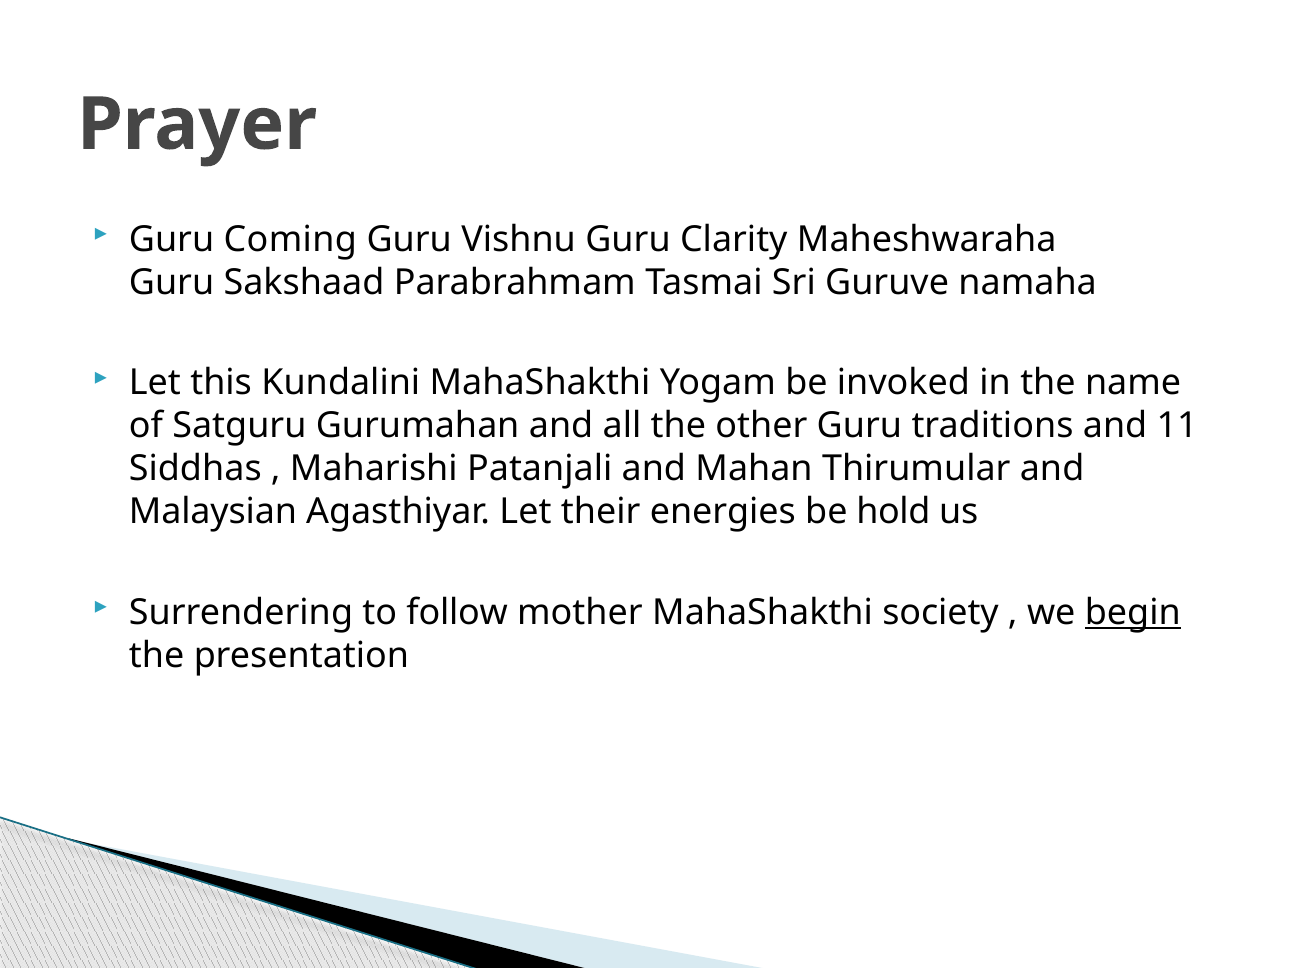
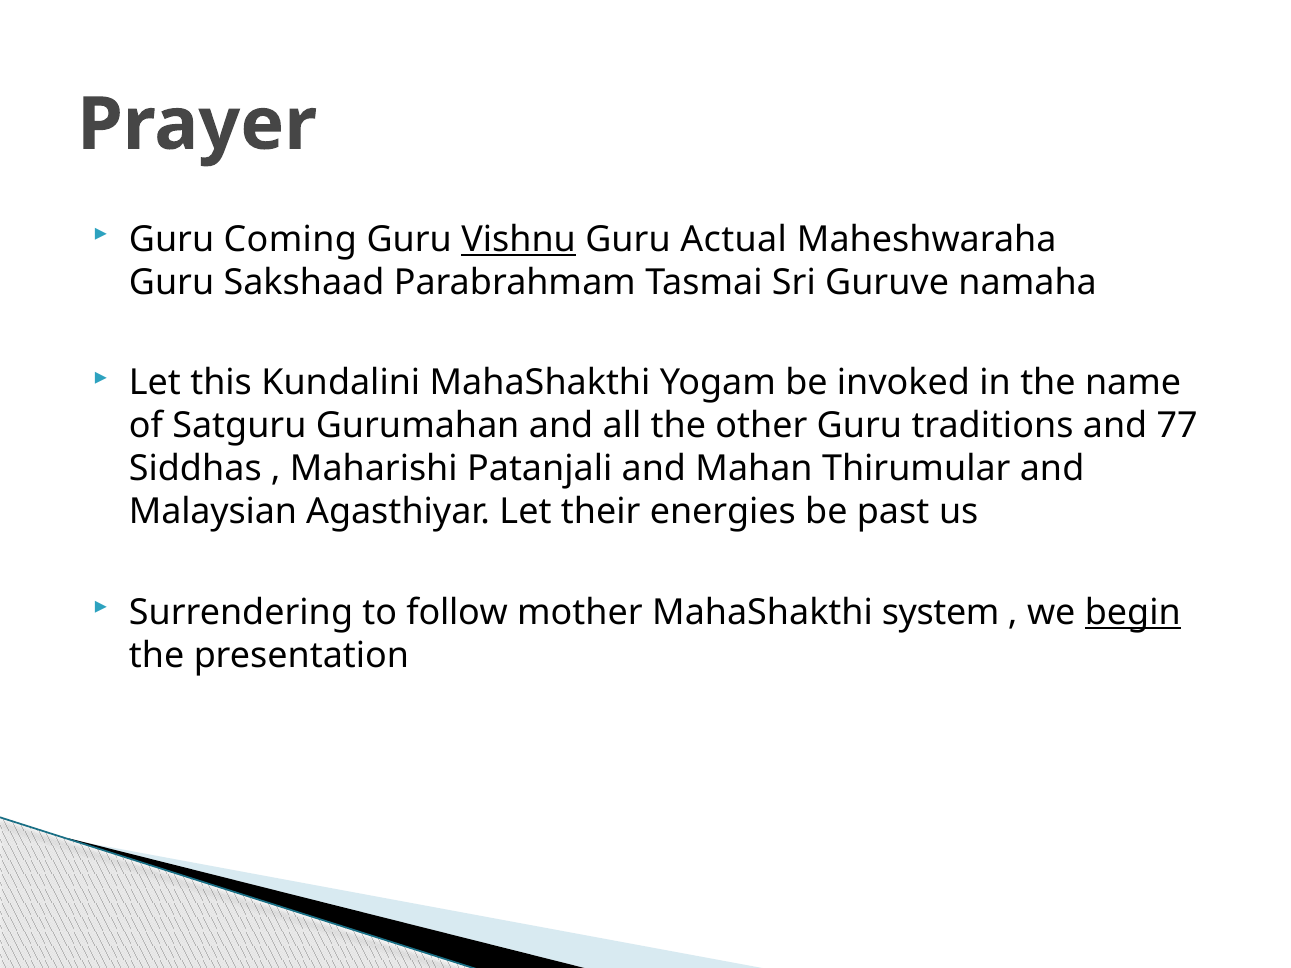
Vishnu underline: none -> present (519, 240)
Clarity: Clarity -> Actual (734, 240)
11: 11 -> 77 (1177, 426)
hold: hold -> past (893, 512)
society: society -> system (941, 613)
